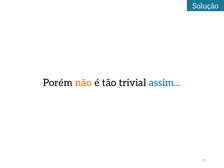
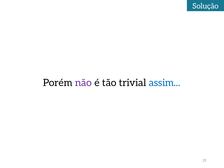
não colour: orange -> purple (83, 83)
